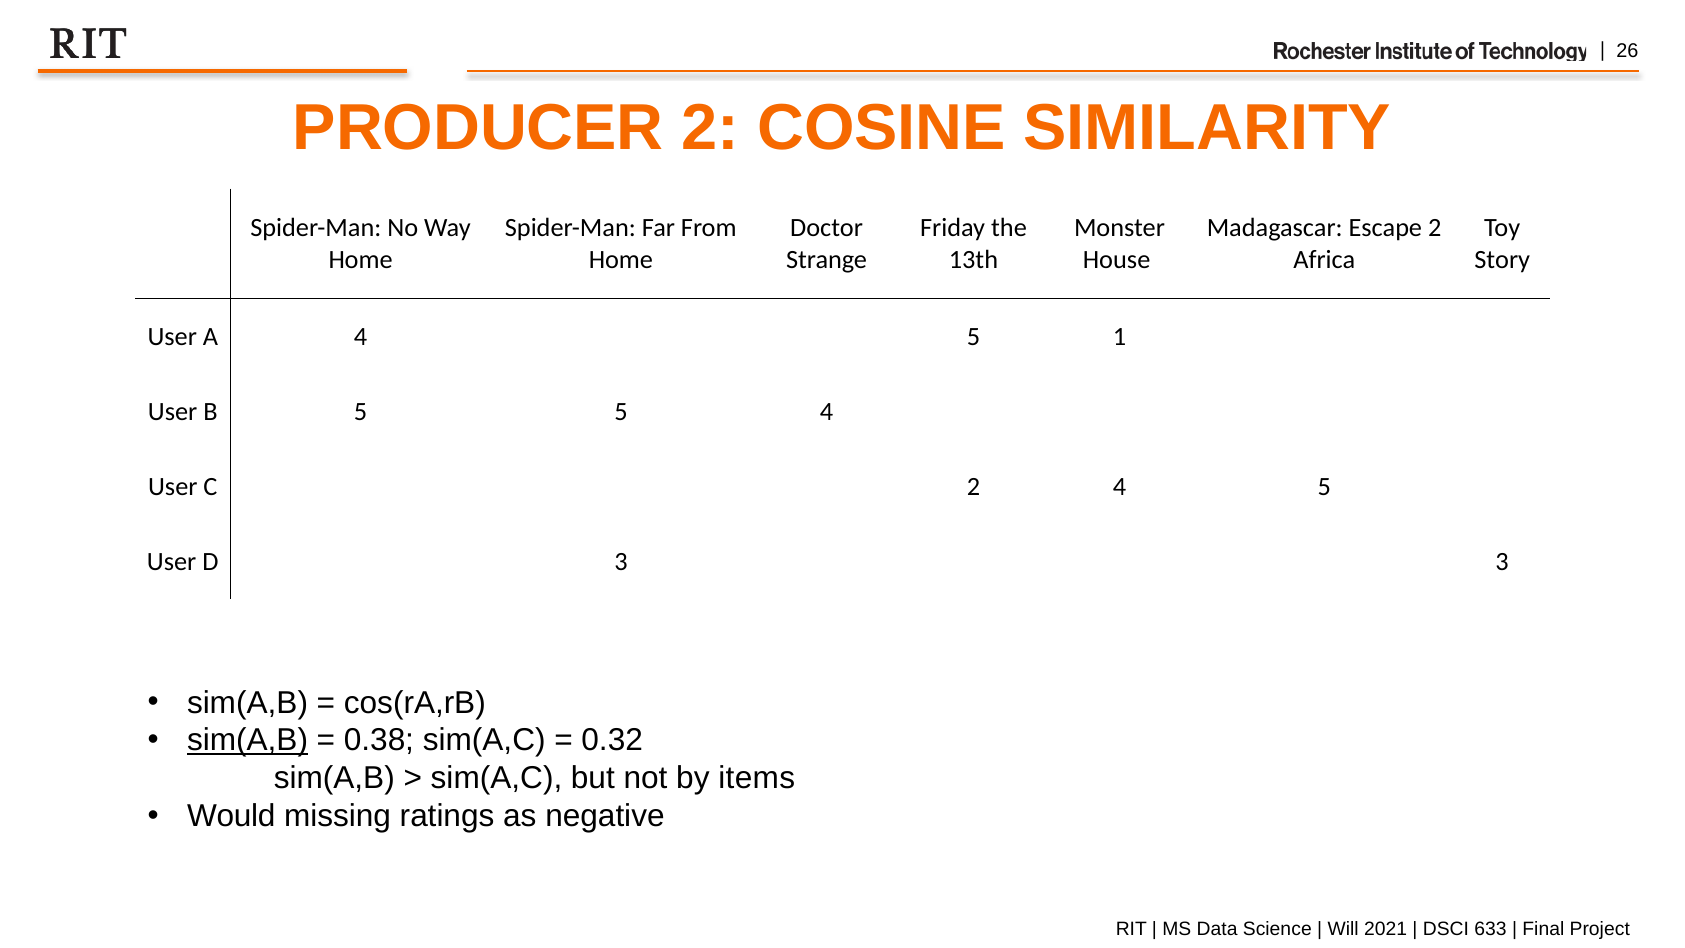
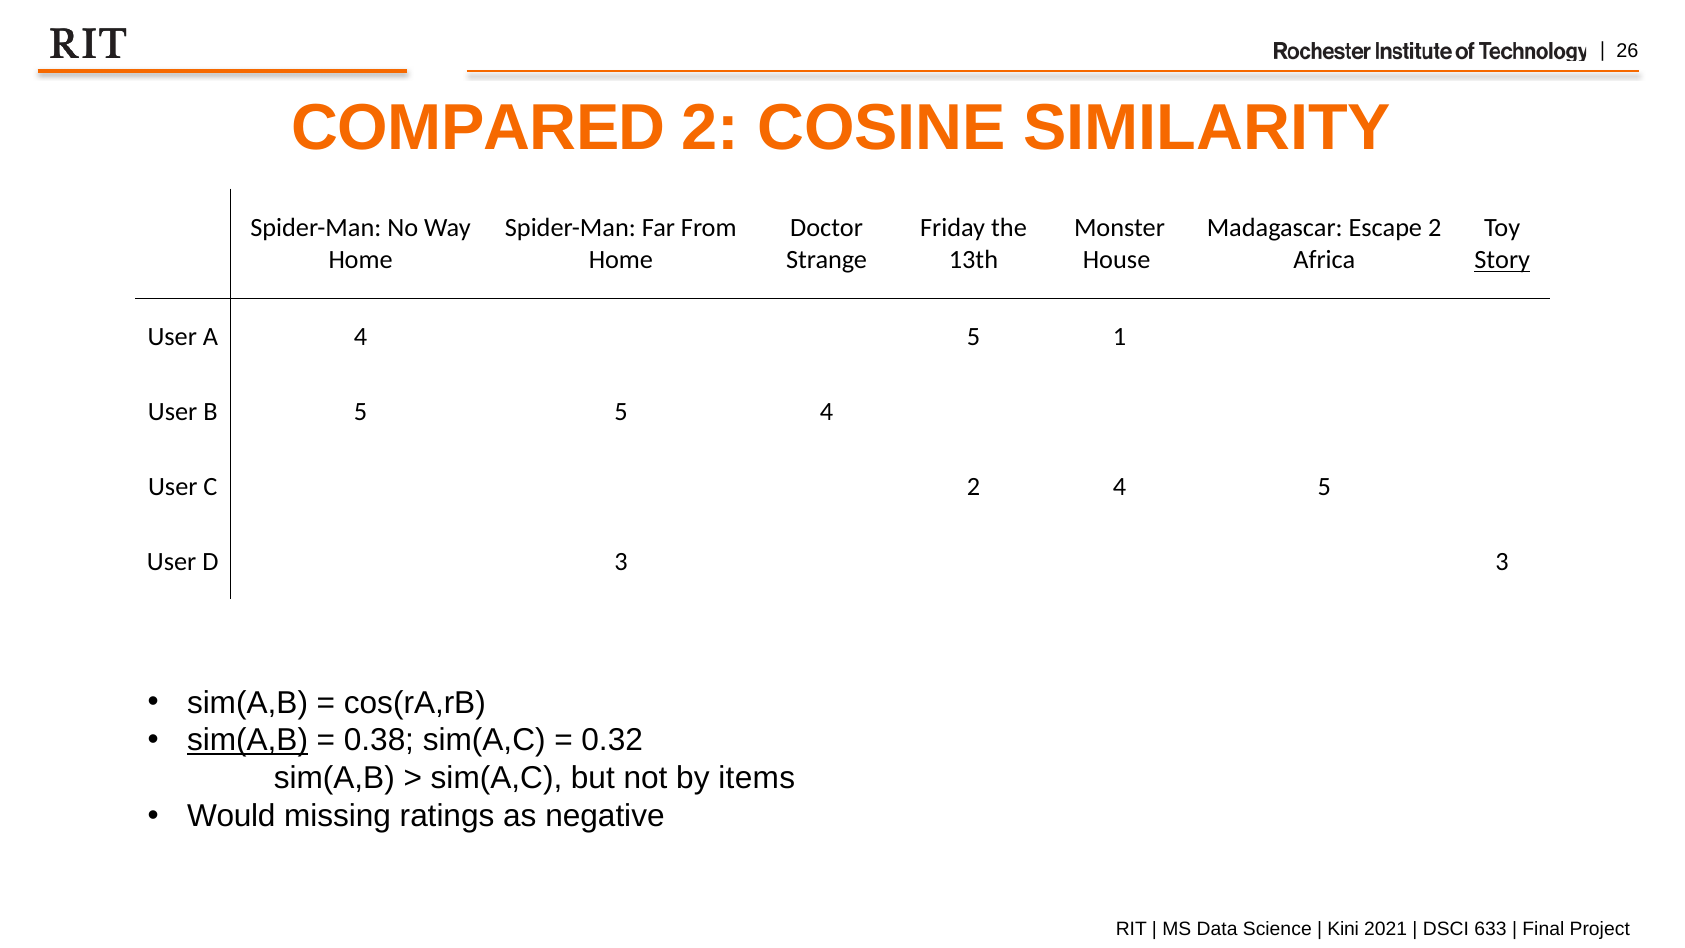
PRODUCER: PRODUCER -> COMPARED (479, 128)
Story underline: none -> present (1502, 260)
Will: Will -> Kini (1343, 929)
